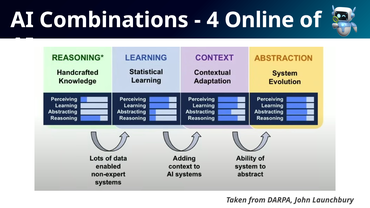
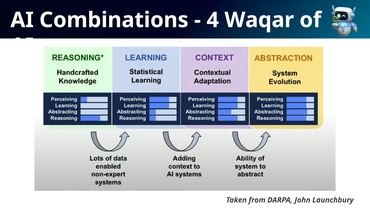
Online: Online -> Waqar (259, 20)
